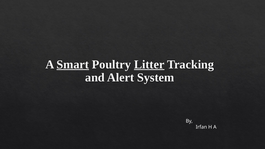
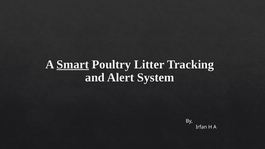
Litter underline: present -> none (149, 64)
